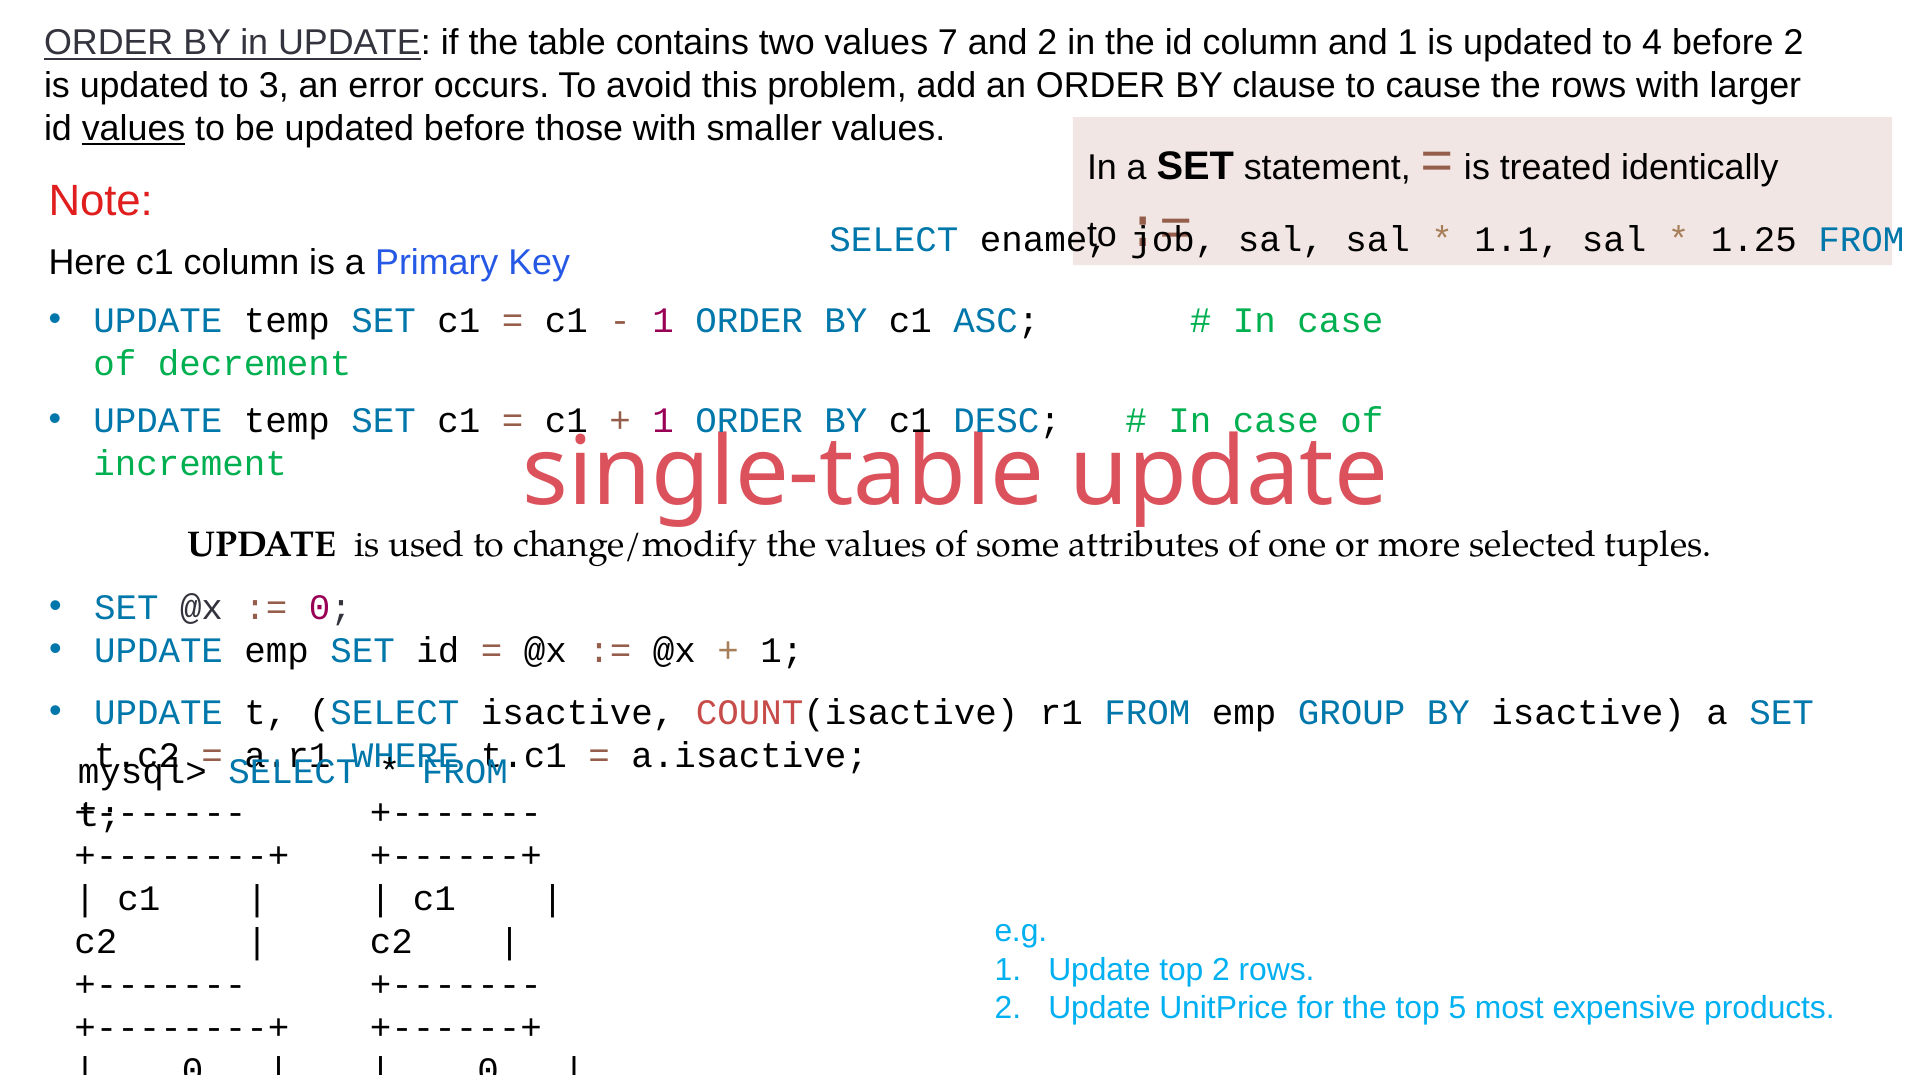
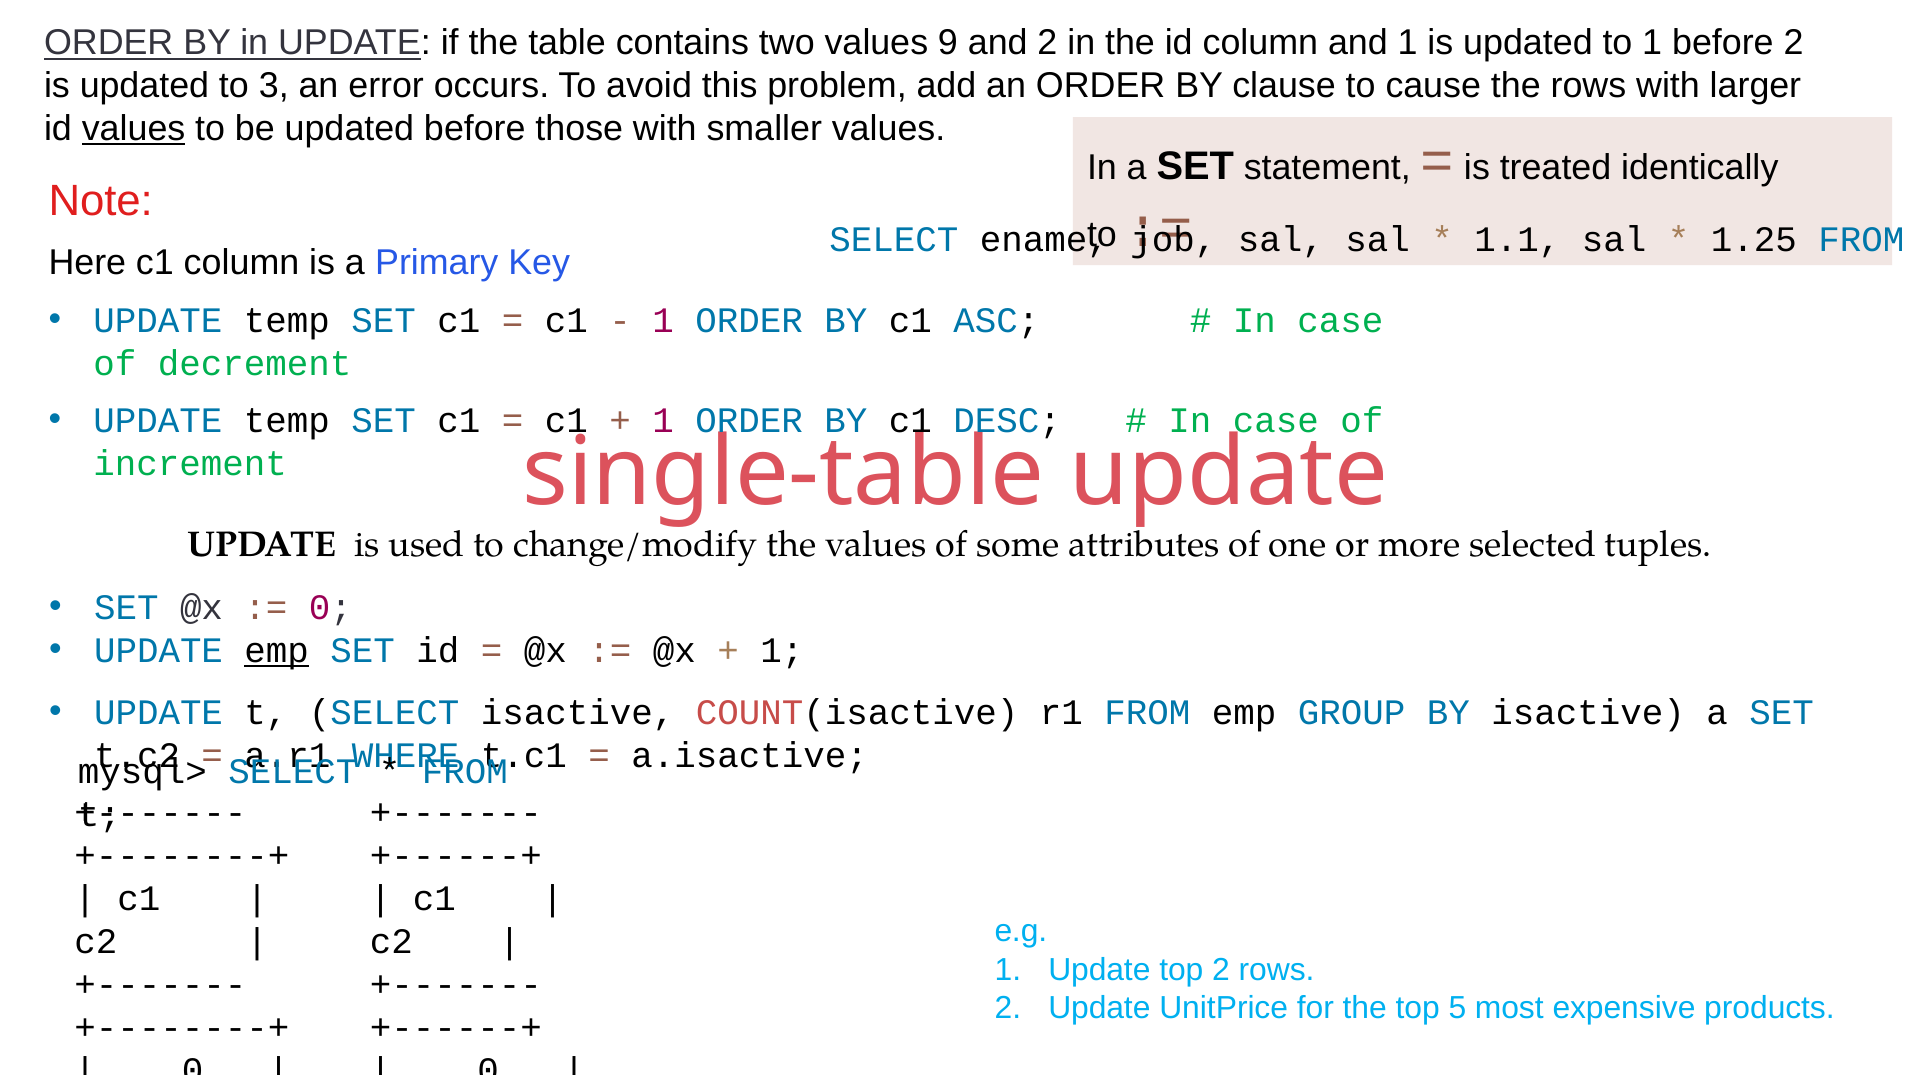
7: 7 -> 9 (948, 43)
to 4: 4 -> 1 (1652, 43)
emp underline: none -> present (277, 651)
